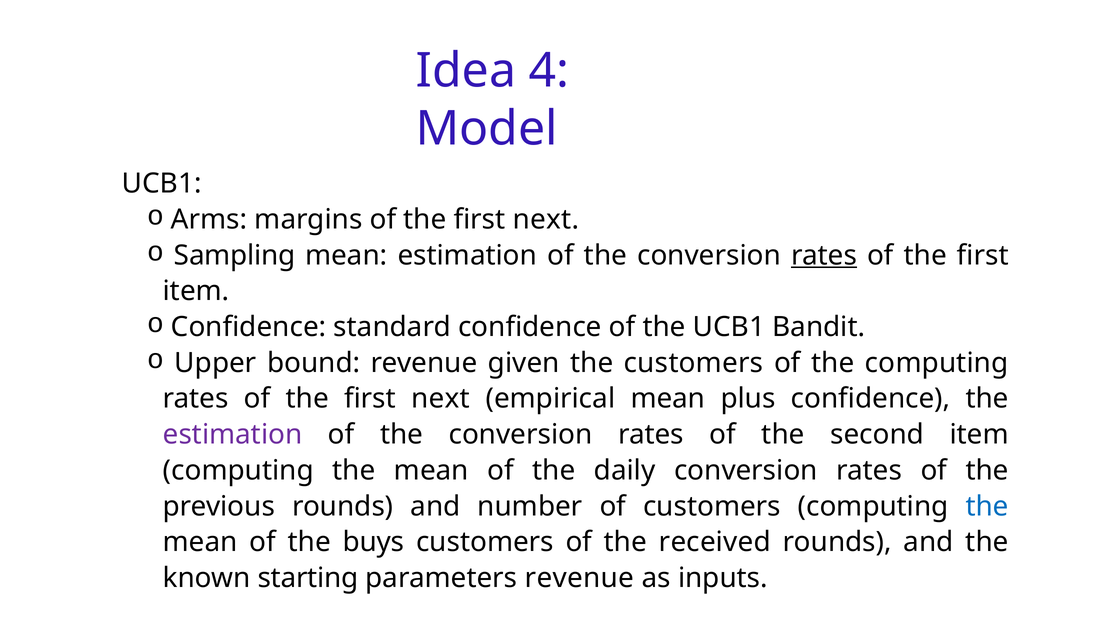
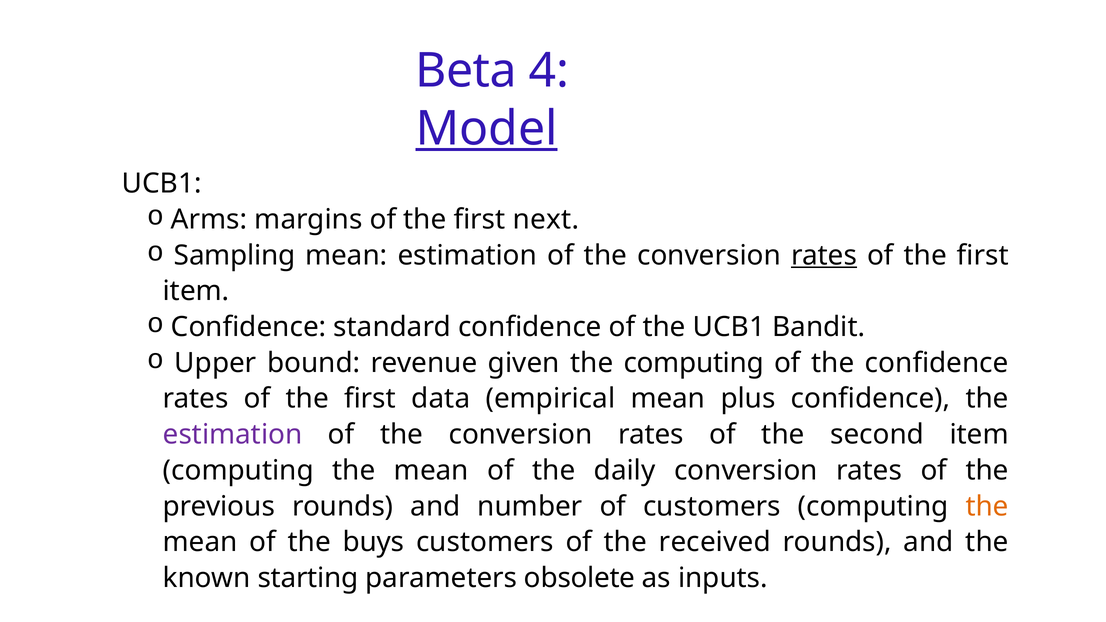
Idea: Idea -> Beta (466, 71)
Model underline: none -> present (487, 129)
the customers: customers -> computing (694, 363)
the computing: computing -> confidence (937, 363)
next: next -> data (441, 399)
the colour: blue -> orange (987, 506)
parameters revenue: revenue -> obsolete (580, 578)
